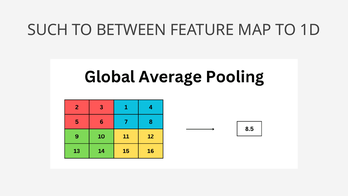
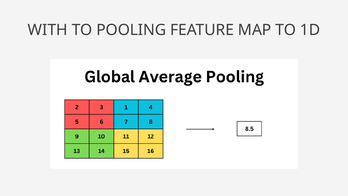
SUCH: SUCH -> WITH (48, 30)
BETWEEN: BETWEEN -> POOLING (131, 30)
